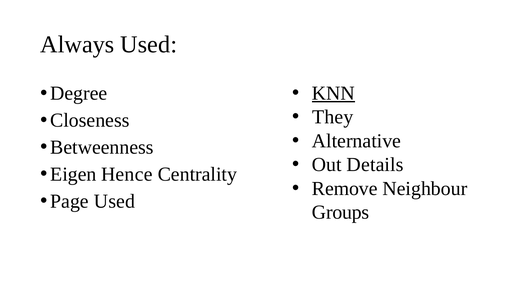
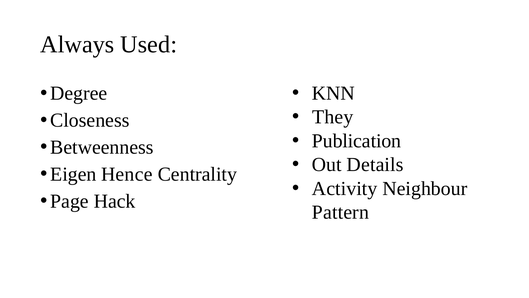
KNN underline: present -> none (333, 93)
Alternative: Alternative -> Publication (357, 141)
Remove: Remove -> Activity (345, 188)
Page Used: Used -> Hack (115, 201)
Groups: Groups -> Pattern (340, 212)
